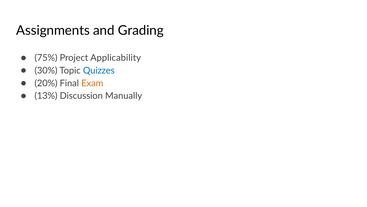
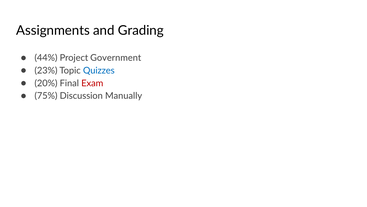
75%: 75% -> 44% (46, 58)
Applicability: Applicability -> Government (116, 58)
30%: 30% -> 23% (46, 70)
Exam colour: orange -> red (92, 83)
13%: 13% -> 75% (46, 96)
